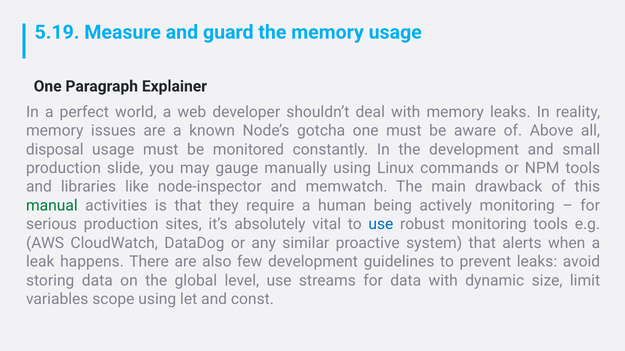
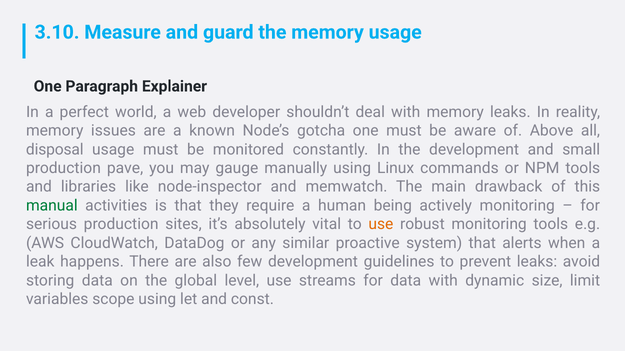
5.19: 5.19 -> 3.10 (57, 32)
slide: slide -> pave (125, 168)
use colour: blue -> orange (381, 225)
